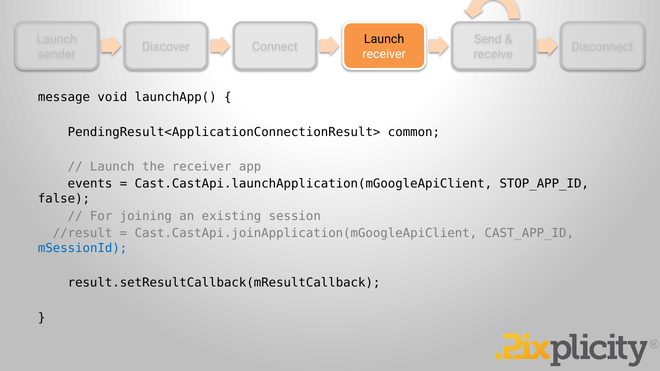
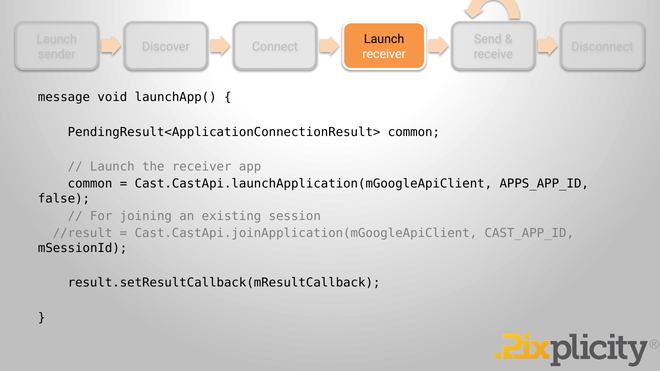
events: events -> common (90, 184)
STOP_APP_ID: STOP_APP_ID -> APPS_APP_ID (544, 184)
mSessionId colour: blue -> black (83, 248)
